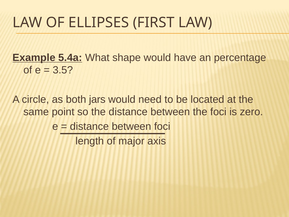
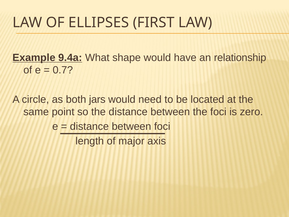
5.4a: 5.4a -> 9.4a (70, 58)
percentage: percentage -> relationship (240, 58)
3.5: 3.5 -> 0.7 (63, 70)
